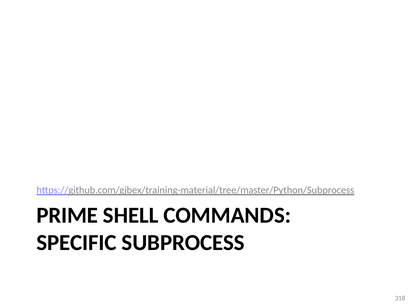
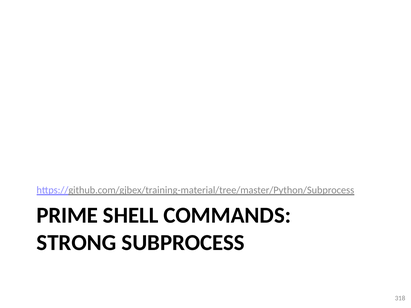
SPECIFIC: SPECIFIC -> STRONG (77, 243)
